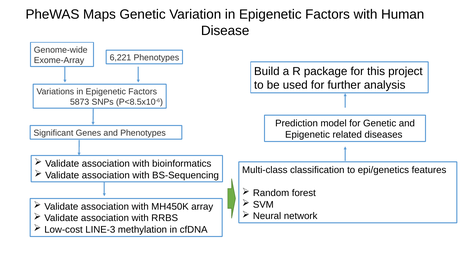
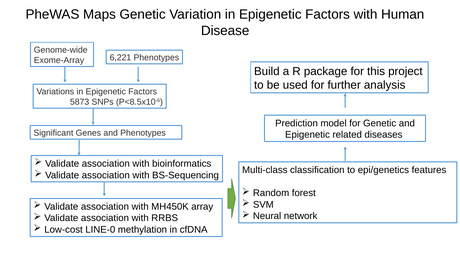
LINE-3: LINE-3 -> LINE-0 (100, 229)
